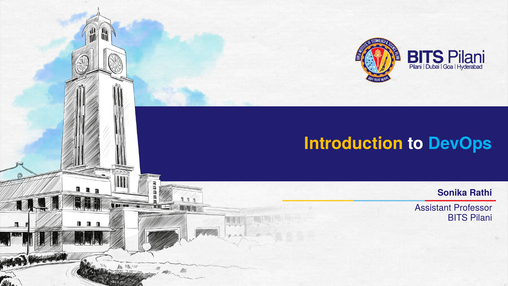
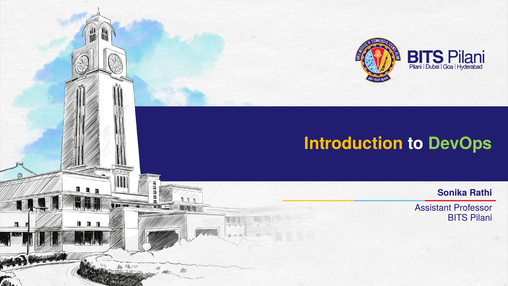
DevOps colour: light blue -> light green (460, 143)
